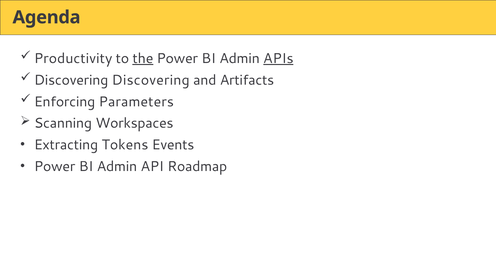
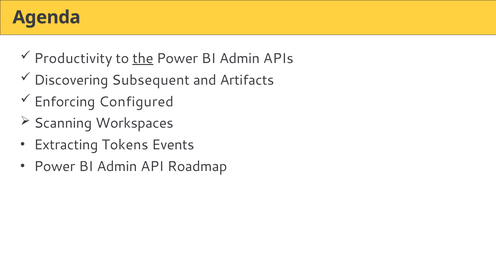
APIs underline: present -> none (278, 58)
Discovering Discovering: Discovering -> Subsequent (151, 80)
Parameters: Parameters -> Configured (136, 102)
